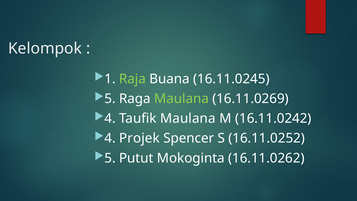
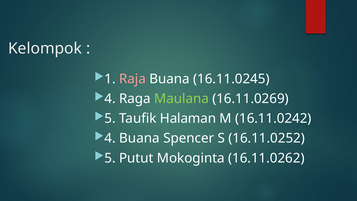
Raja colour: light green -> pink (133, 79)
5: 5 -> 4 (110, 99)
4: 4 -> 5 (110, 118)
Taufik Maulana: Maulana -> Halaman (188, 118)
4 Projek: Projek -> Buana (139, 138)
